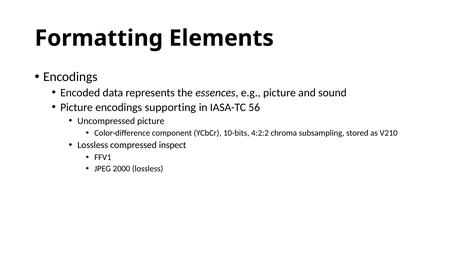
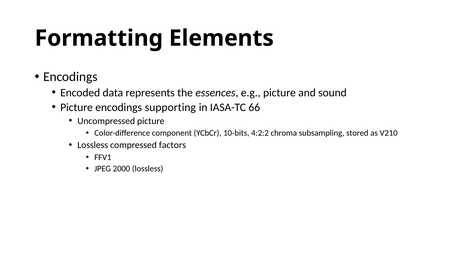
56: 56 -> 66 (254, 107)
inspect: inspect -> factors (173, 145)
